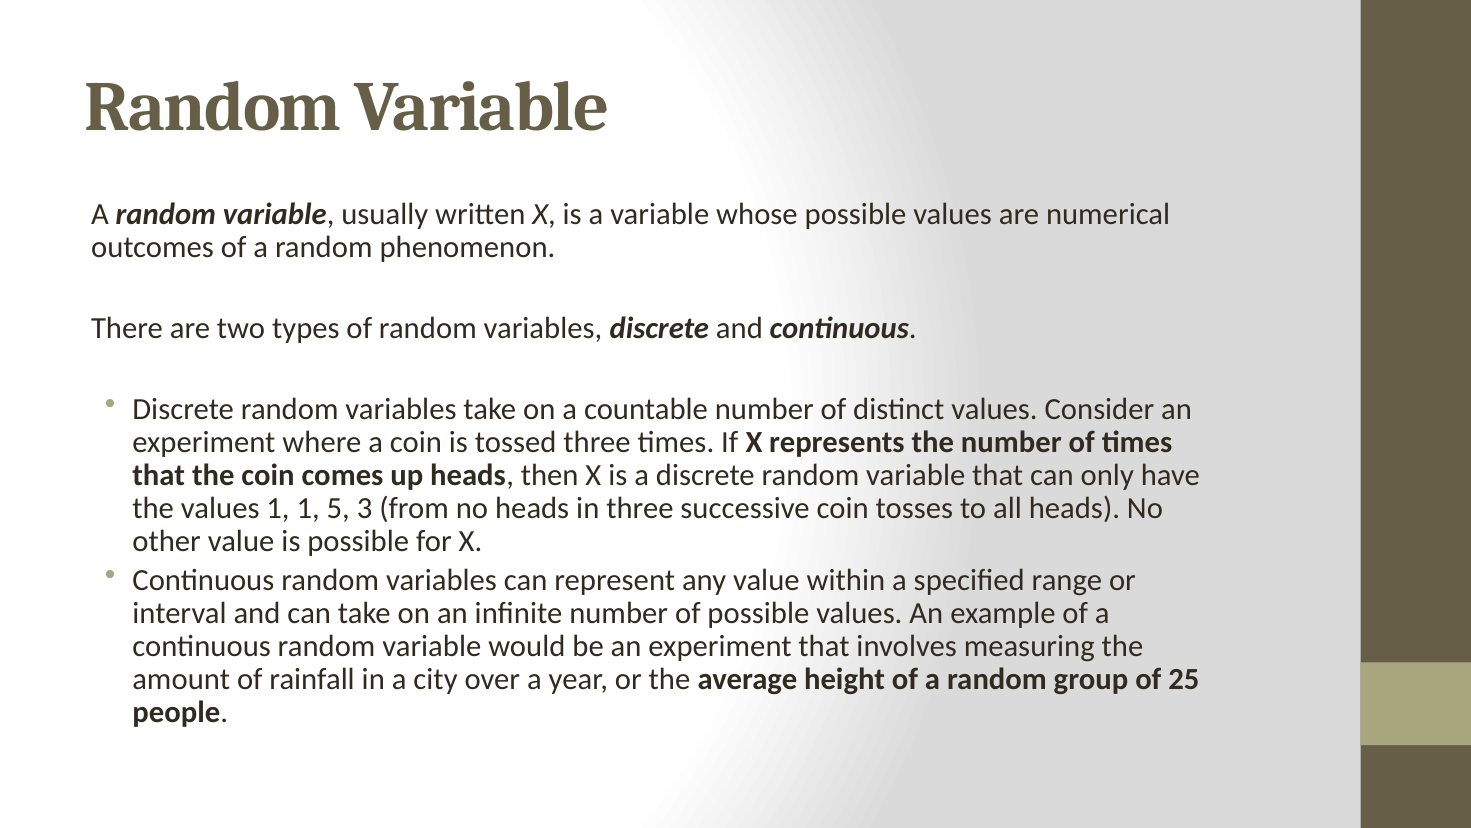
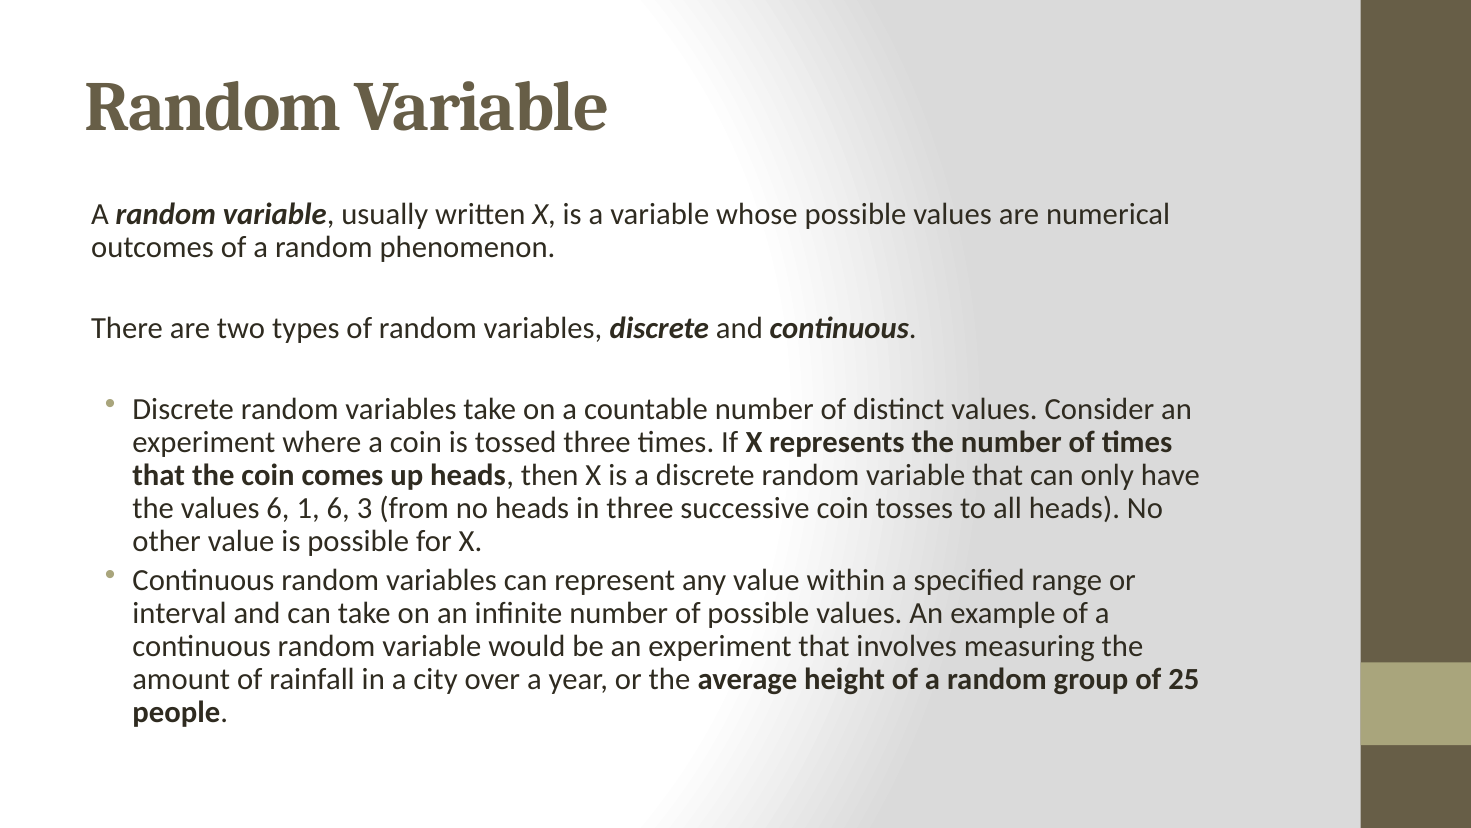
values 1: 1 -> 6 (278, 508)
1 5: 5 -> 6 (338, 508)
